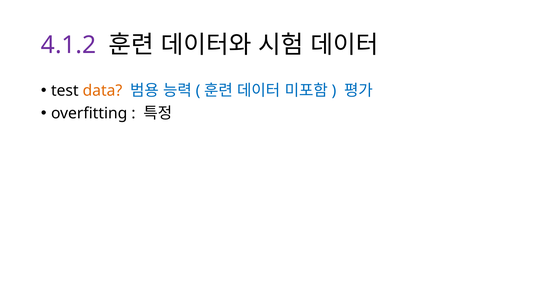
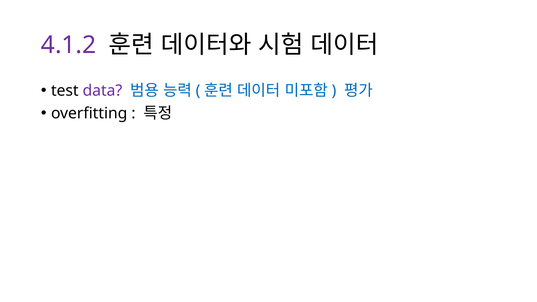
data colour: orange -> purple (102, 91)
